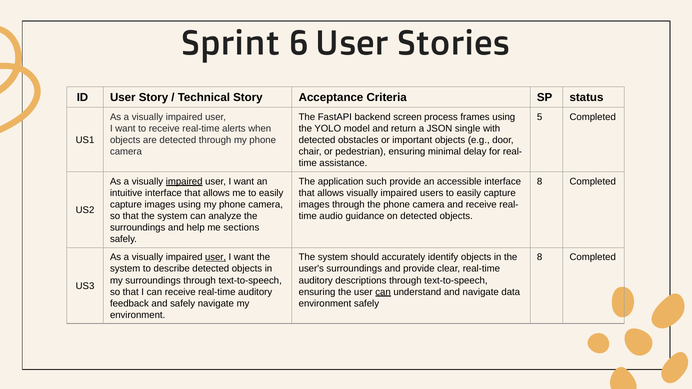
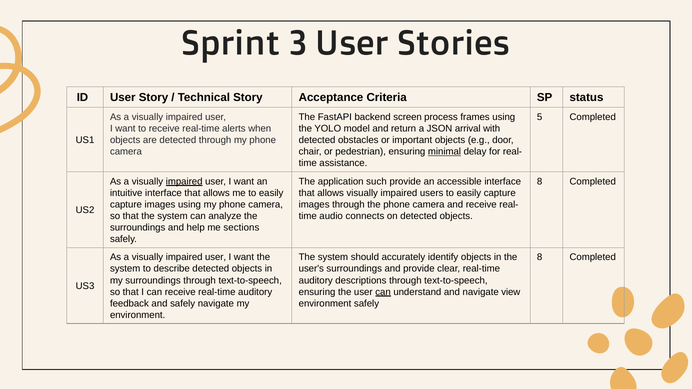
6: 6 -> 3 (298, 43)
single: single -> arrival (468, 129)
minimal underline: none -> present (444, 152)
guidance: guidance -> connects (365, 216)
user underline: present -> none (216, 257)
data: data -> view (511, 292)
